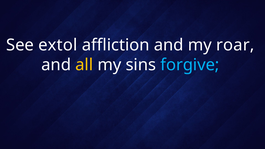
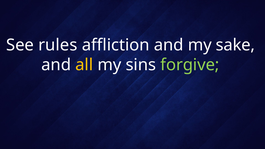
extol: extol -> rules (58, 45)
roar: roar -> sake (235, 45)
forgive colour: light blue -> light green (190, 65)
